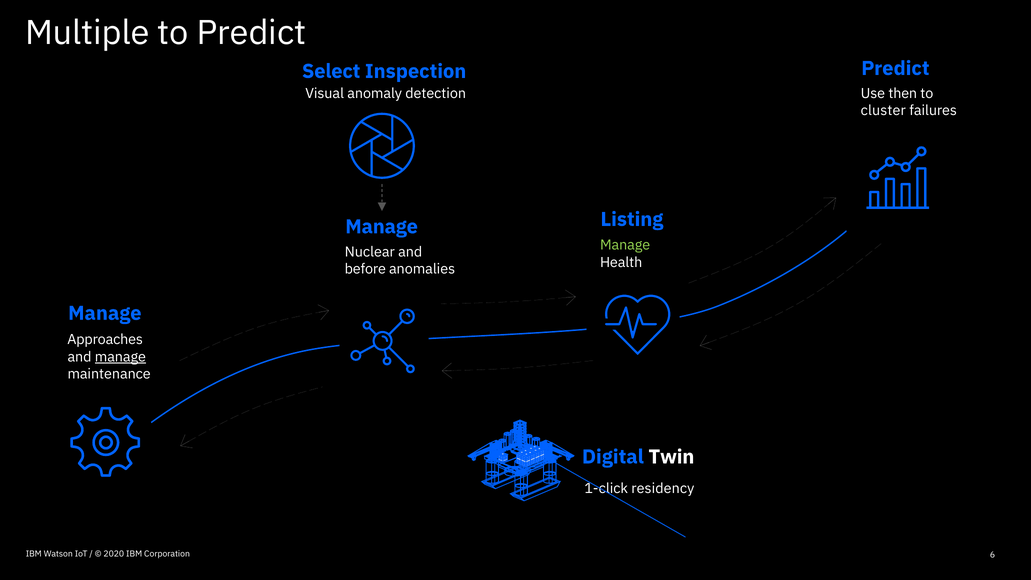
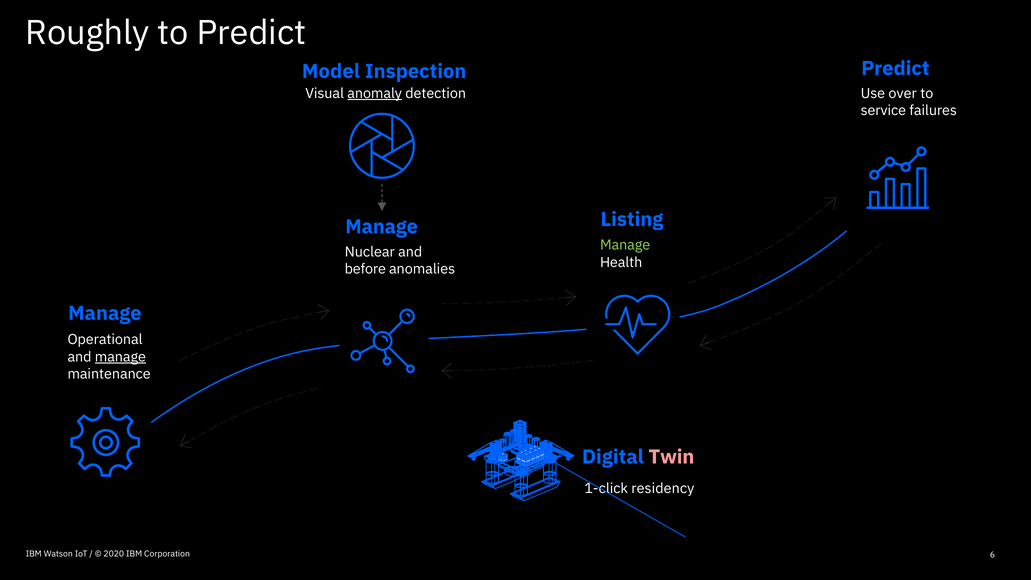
Multiple: Multiple -> Roughly (87, 33)
Select: Select -> Model (331, 71)
anomaly underline: none -> present (375, 93)
then: then -> over (903, 93)
cluster: cluster -> service (883, 111)
Approaches: Approaches -> Operational (105, 340)
Twin colour: white -> pink (671, 457)
